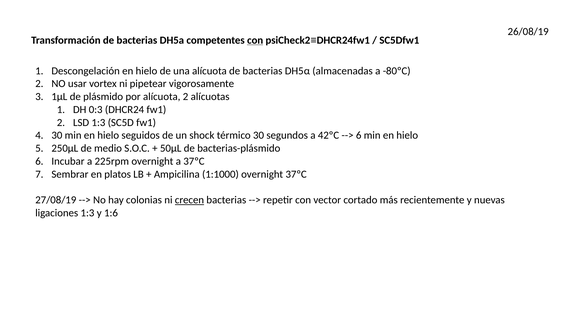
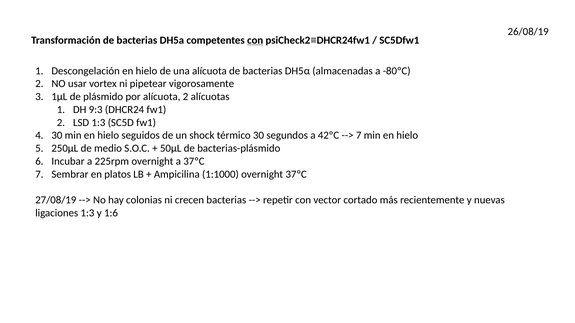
0:3: 0:3 -> 9:3 (96, 110)
6: 6 -> 7 (359, 136)
crecen underline: present -> none (189, 200)
